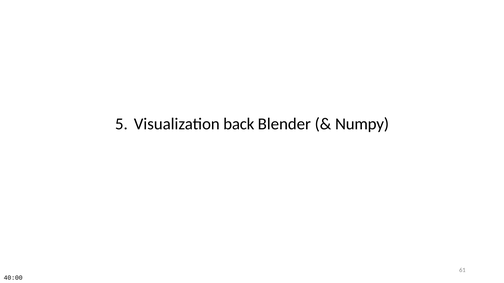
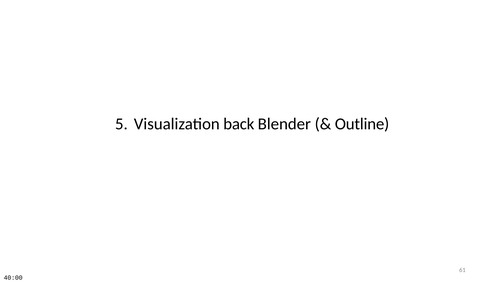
Numpy: Numpy -> Outline (362, 124)
